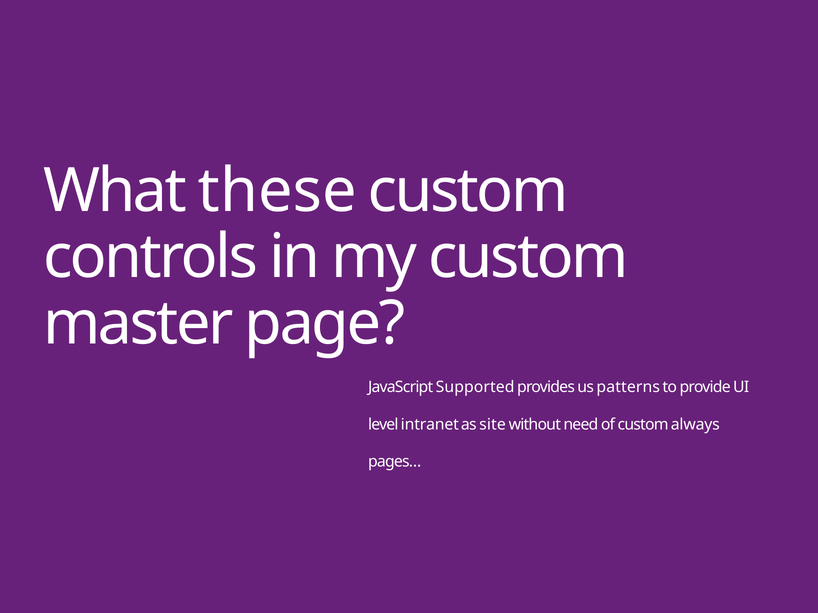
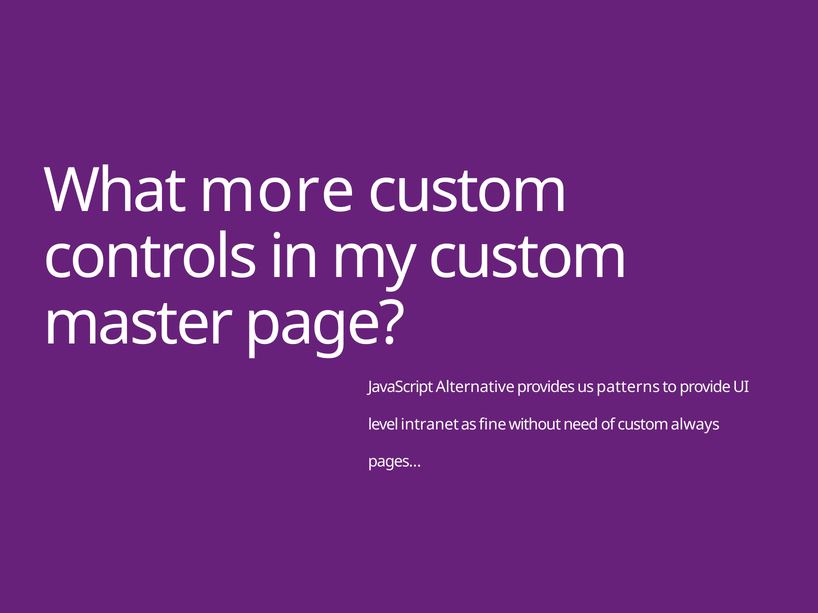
these: these -> more (277, 191)
Supported: Supported -> Alternative (475, 387)
site: site -> fine (493, 425)
